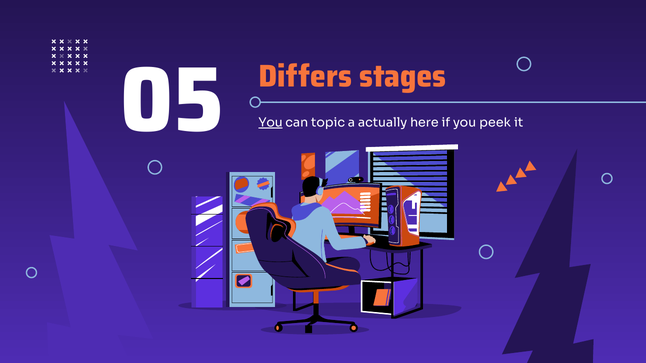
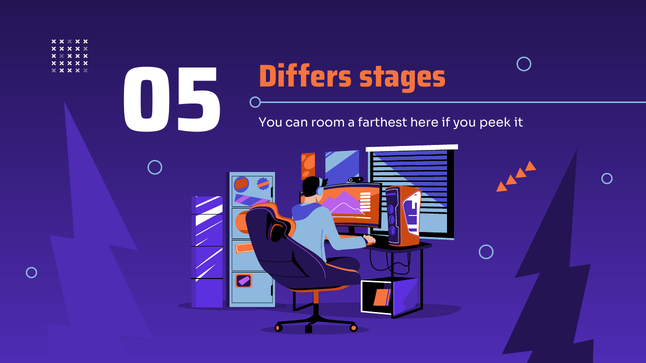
You underline: present -> none (271, 123)
topic: topic -> room (328, 123)
actually: actually -> farthest (383, 123)
